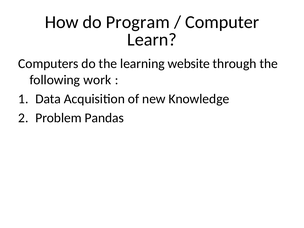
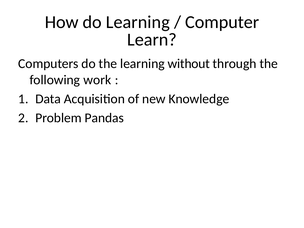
do Program: Program -> Learning (138, 22)
website: website -> without (189, 64)
